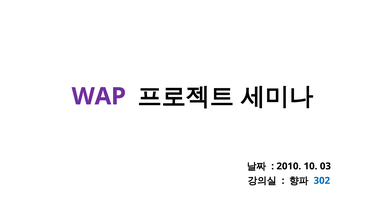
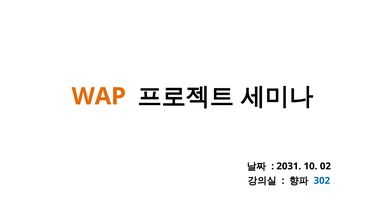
WAP colour: purple -> orange (99, 96)
2010: 2010 -> 2031 (289, 166)
03: 03 -> 02 (325, 166)
